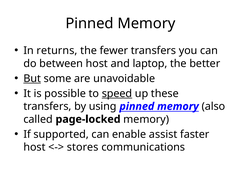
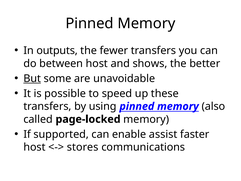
returns: returns -> outputs (57, 51)
laptop: laptop -> shows (150, 63)
speed underline: present -> none (117, 93)
